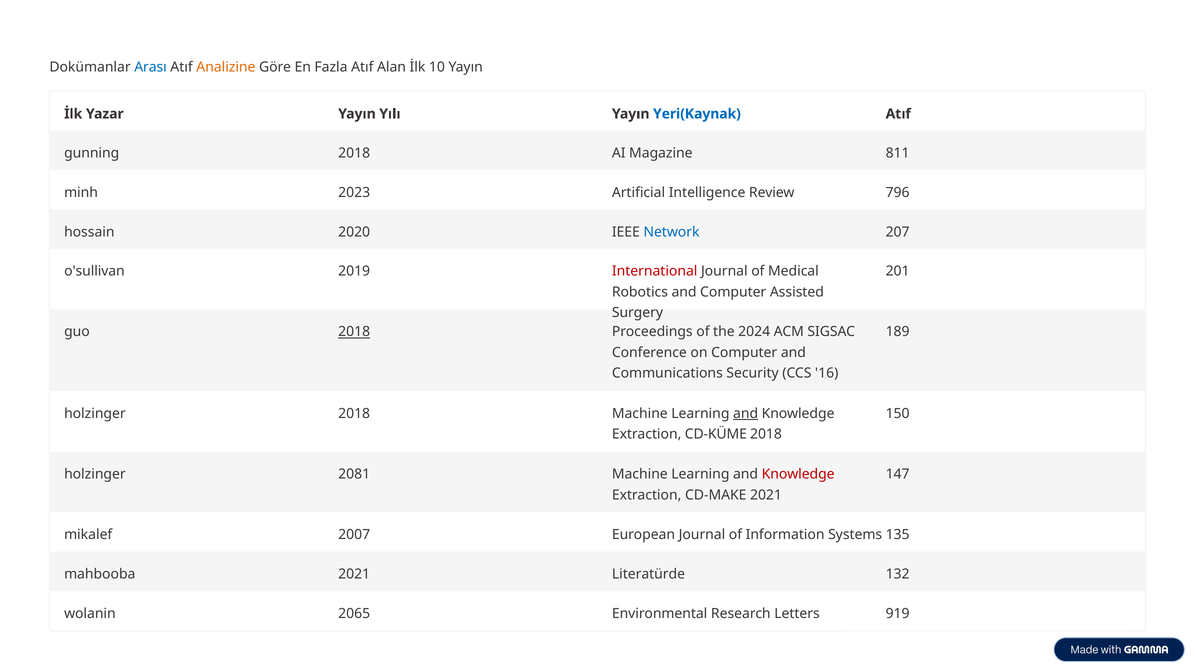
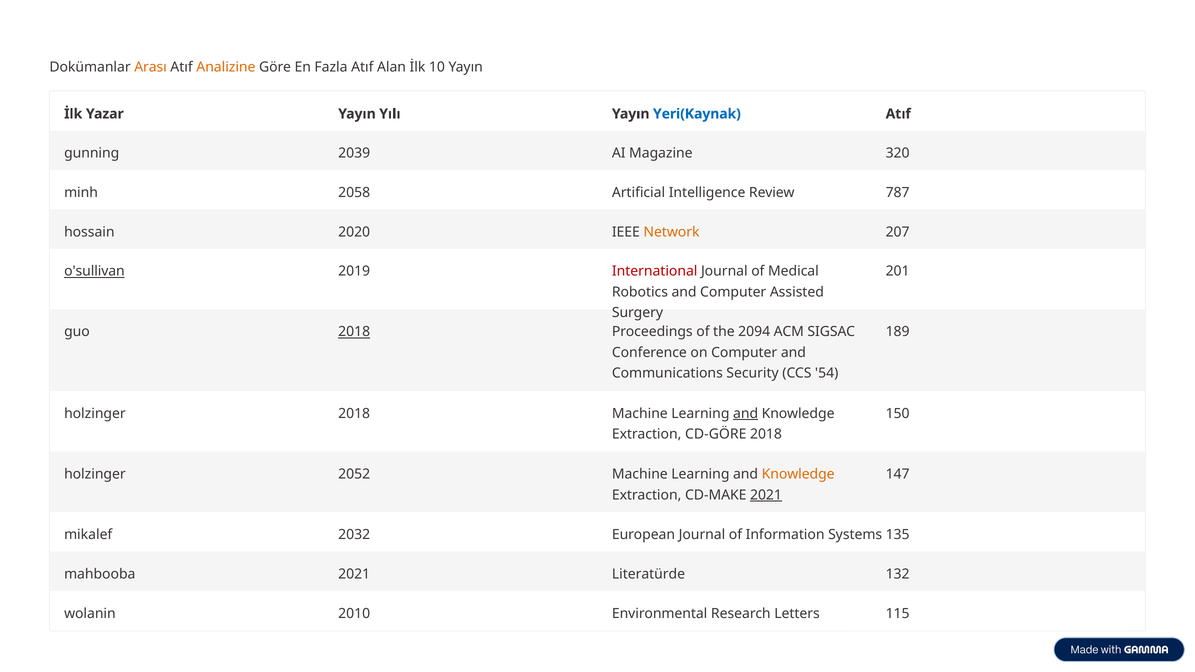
Arası colour: blue -> orange (151, 67)
gunning 2018: 2018 -> 2039 (354, 153)
811: 811 -> 320 (898, 153)
2023: 2023 -> 2058 (354, 193)
796: 796 -> 787 (898, 193)
Network colour: blue -> orange (671, 232)
o'sullivan underline: none -> present (94, 271)
2024: 2024 -> 2094 (754, 332)
16: 16 -> 54 (827, 373)
CD-KÜME: CD-KÜME -> CD-GÖRE (716, 434)
2081: 2081 -> 2052 (354, 474)
Knowledge colour: red -> orange (798, 474)
2021 underline: none -> present (766, 495)
2007: 2007 -> 2032 (354, 535)
2065: 2065 -> 2010 (354, 614)
919: 919 -> 115 (898, 614)
